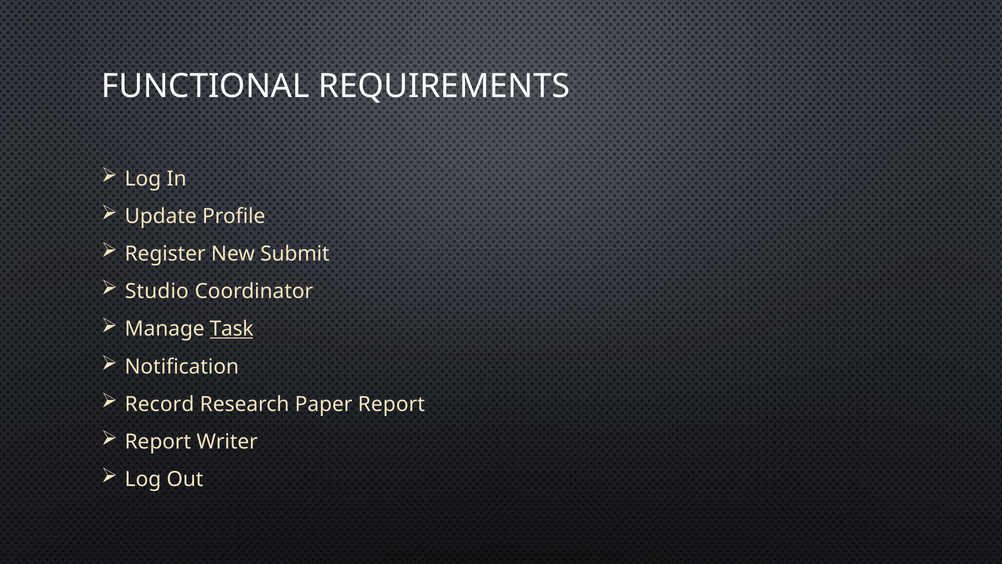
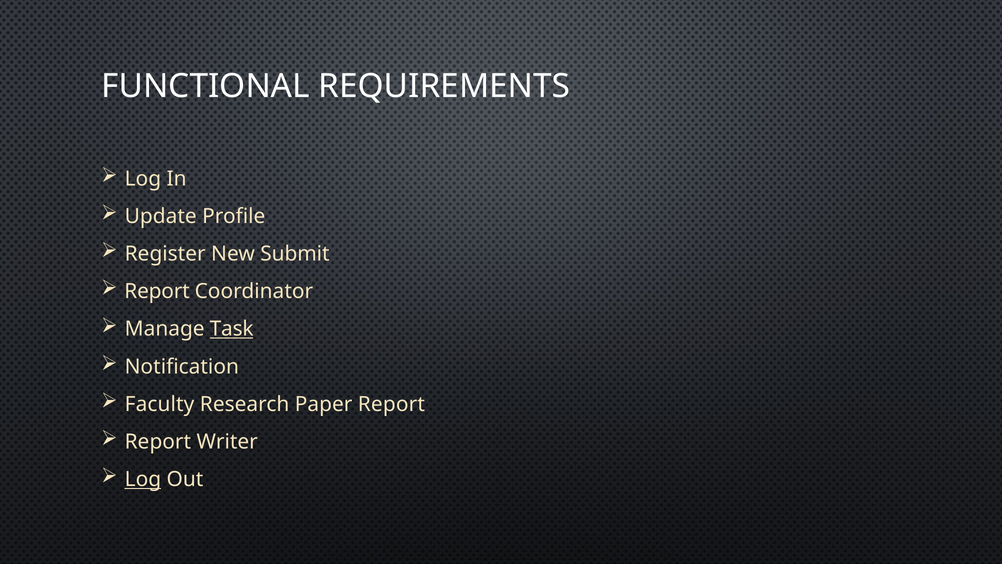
Studio: Studio -> Report (157, 291)
Record: Record -> Faculty (160, 404)
Log underline: none -> present (143, 479)
